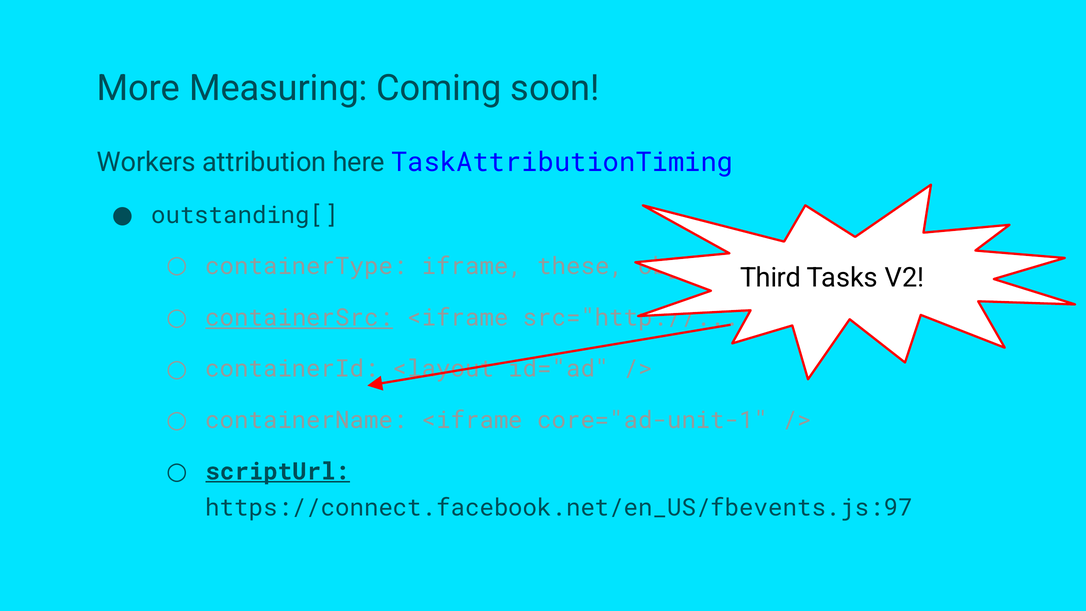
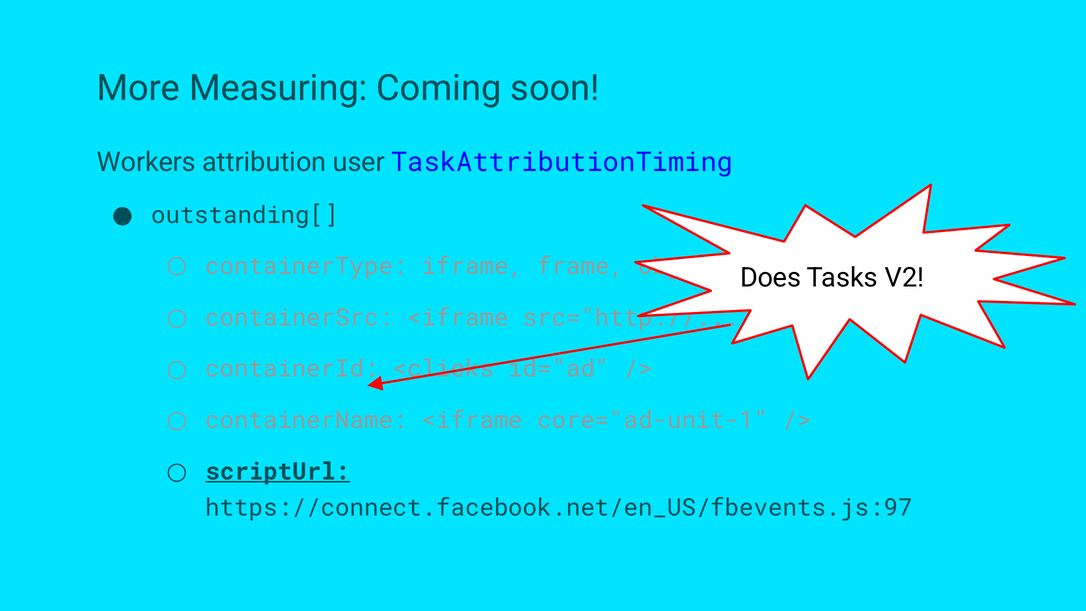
here: here -> user (359, 162)
these: these -> frame (581, 266)
Third: Third -> Does (771, 278)
containerSrc underline: present -> none (299, 318)
<layout: <layout -> <clicks (444, 369)
